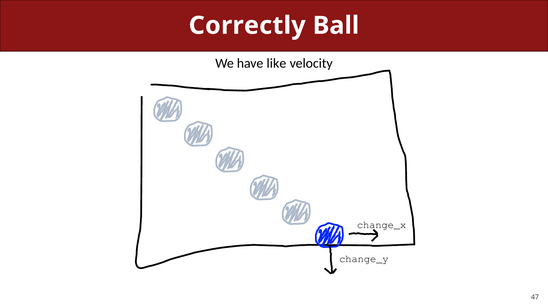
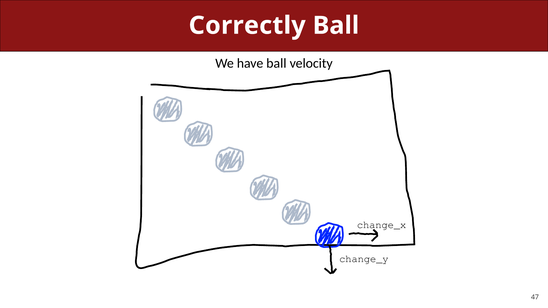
have like: like -> ball (276, 63)
